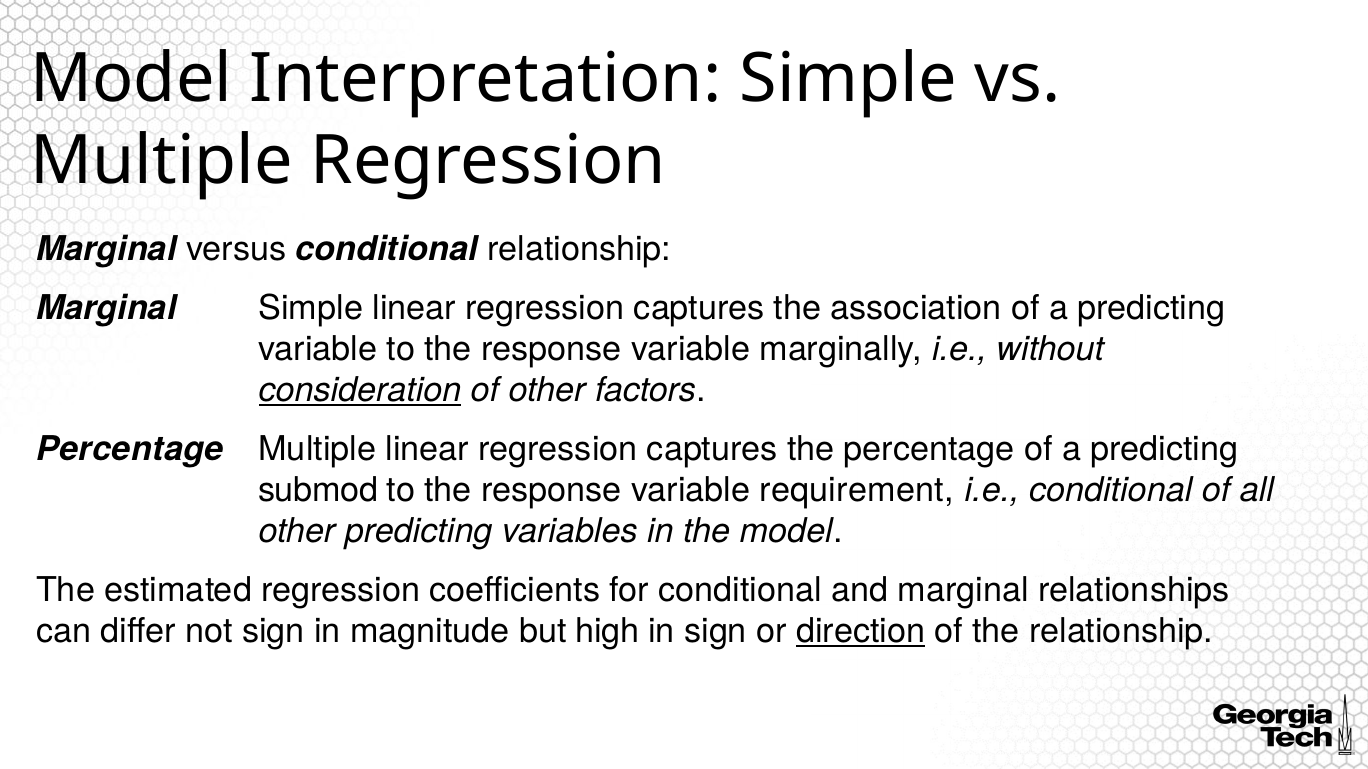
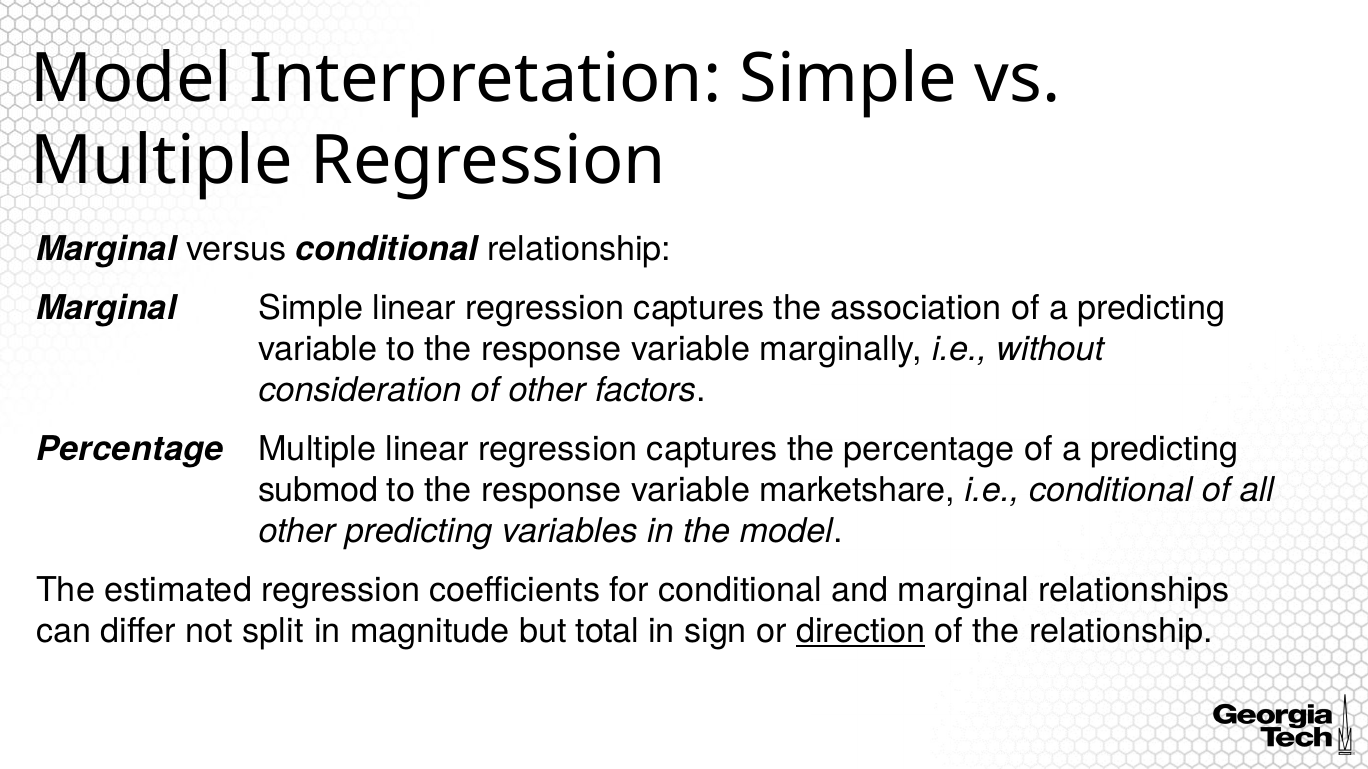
consideration underline: present -> none (360, 390)
requirement: requirement -> marketshare (857, 491)
not sign: sign -> split (273, 632)
high: high -> total (608, 632)
